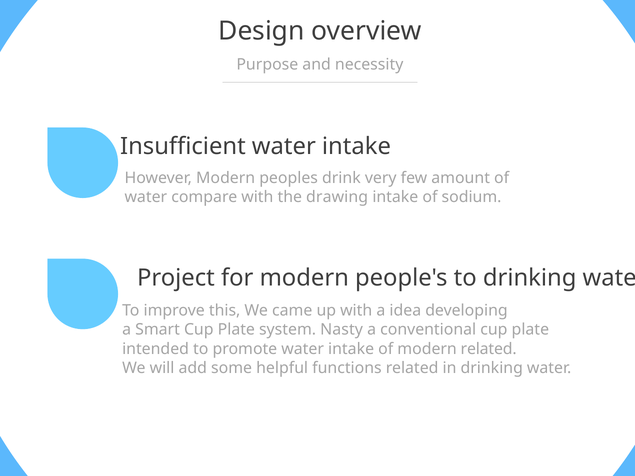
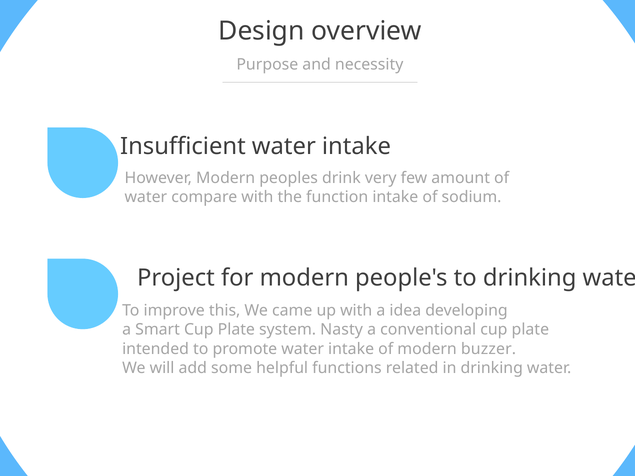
drawing: drawing -> function (337, 197)
modern related: related -> buzzer (489, 349)
